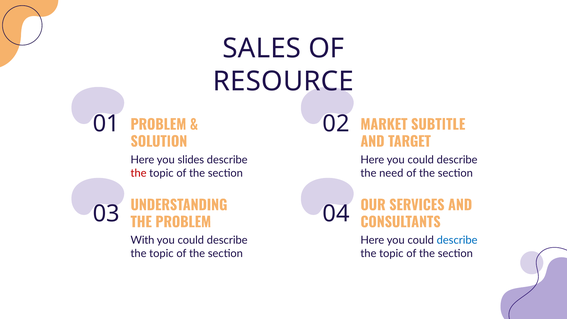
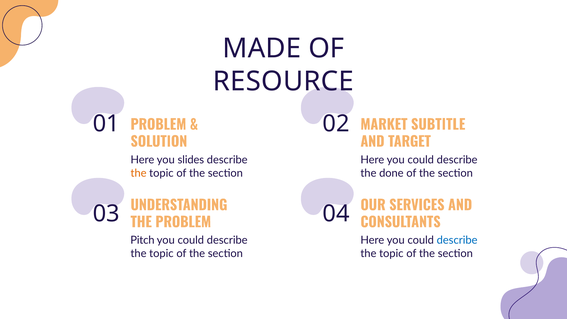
SALES: SALES -> MADE (262, 48)
the colour: red -> orange (139, 173)
need: need -> done (391, 173)
With: With -> Pitch (142, 240)
